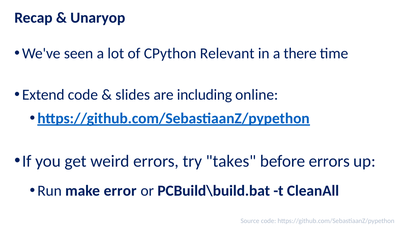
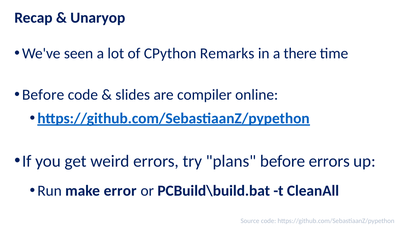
Relevant: Relevant -> Remarks (227, 53)
Extend: Extend -> Before (43, 95)
including: including -> compiler (204, 95)
takes: takes -> plans (231, 161)
